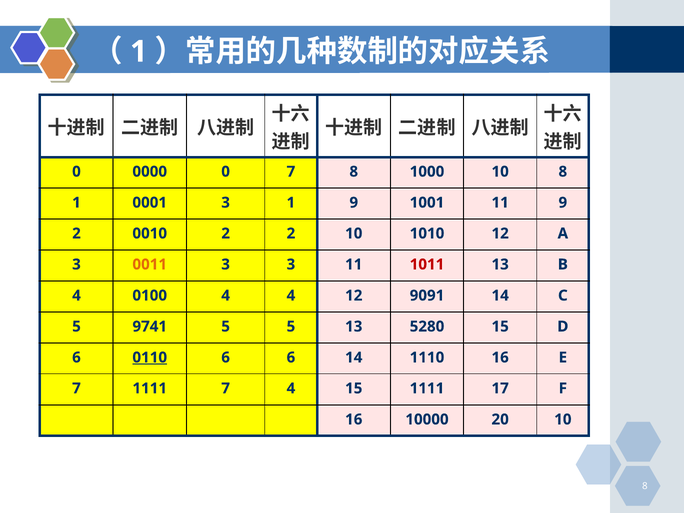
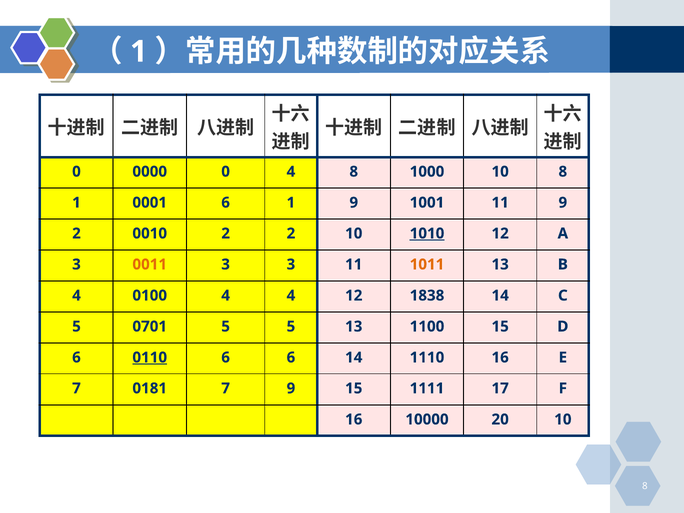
0 7: 7 -> 4 (291, 172)
0001 3: 3 -> 6 (226, 203)
1010 underline: none -> present (427, 233)
1011 colour: red -> orange (427, 264)
9091: 9091 -> 1838 (427, 296)
9741: 9741 -> 0701 (150, 327)
5280: 5280 -> 1100 (427, 327)
7 1111: 1111 -> 0181 (150, 388)
7 4: 4 -> 9 (291, 388)
